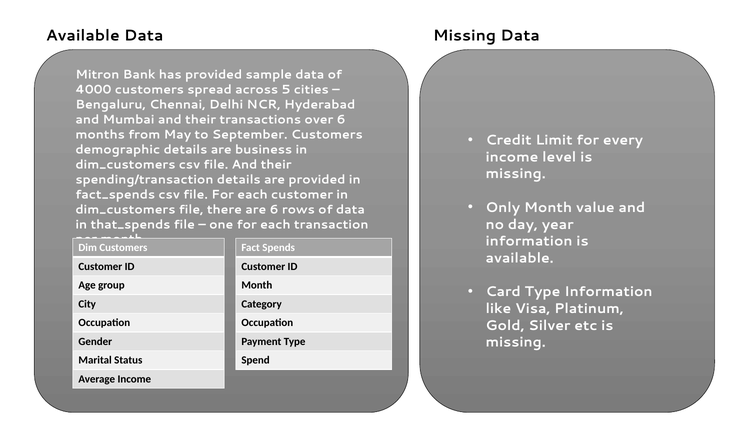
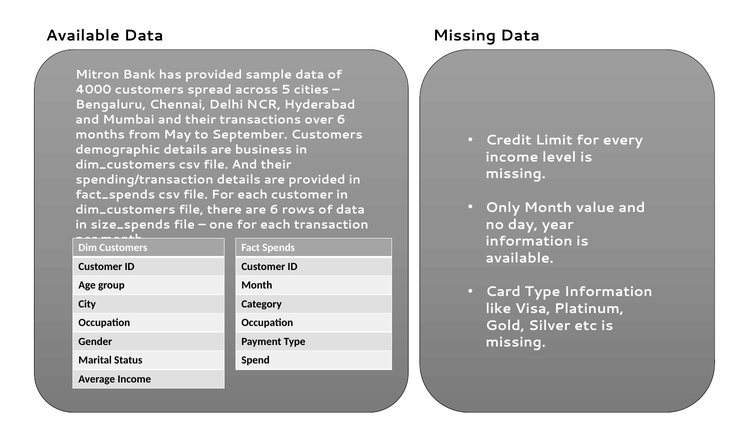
that_spends: that_spends -> size_spends (130, 225)
